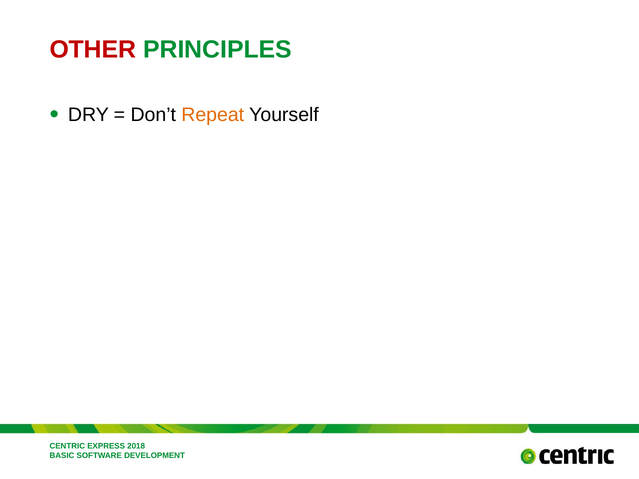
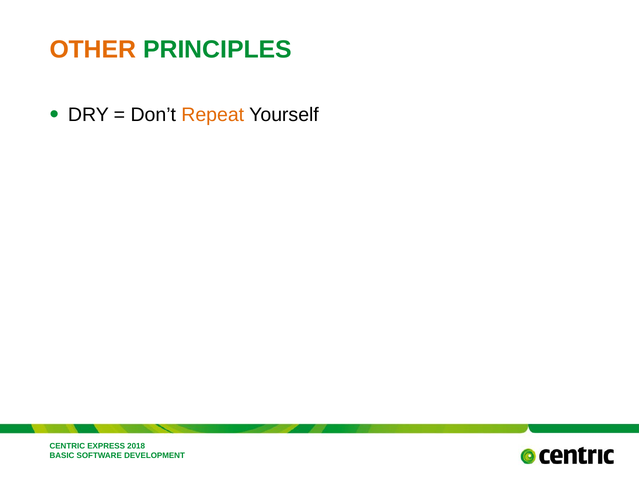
OTHER colour: red -> orange (93, 50)
